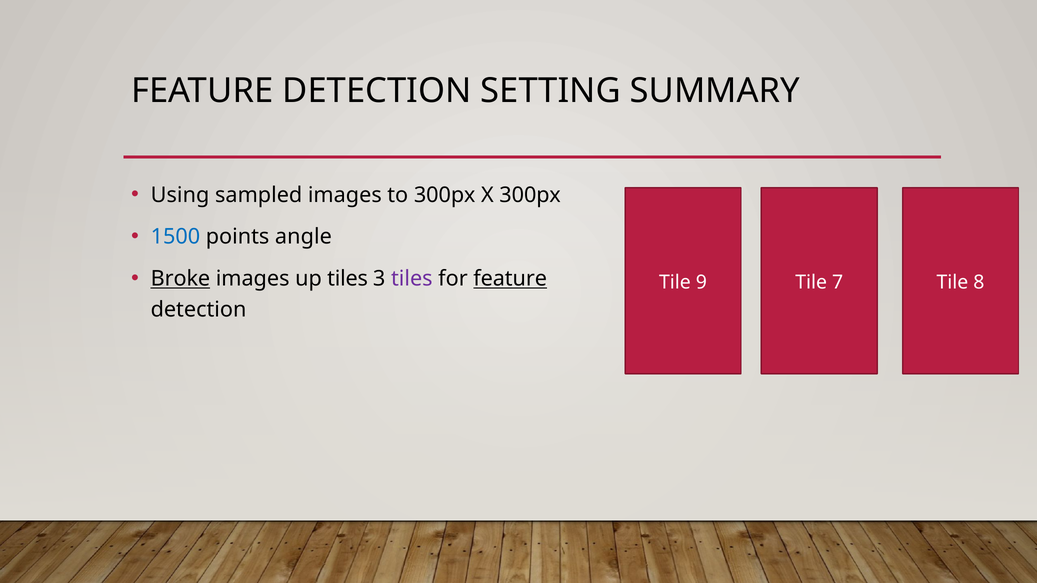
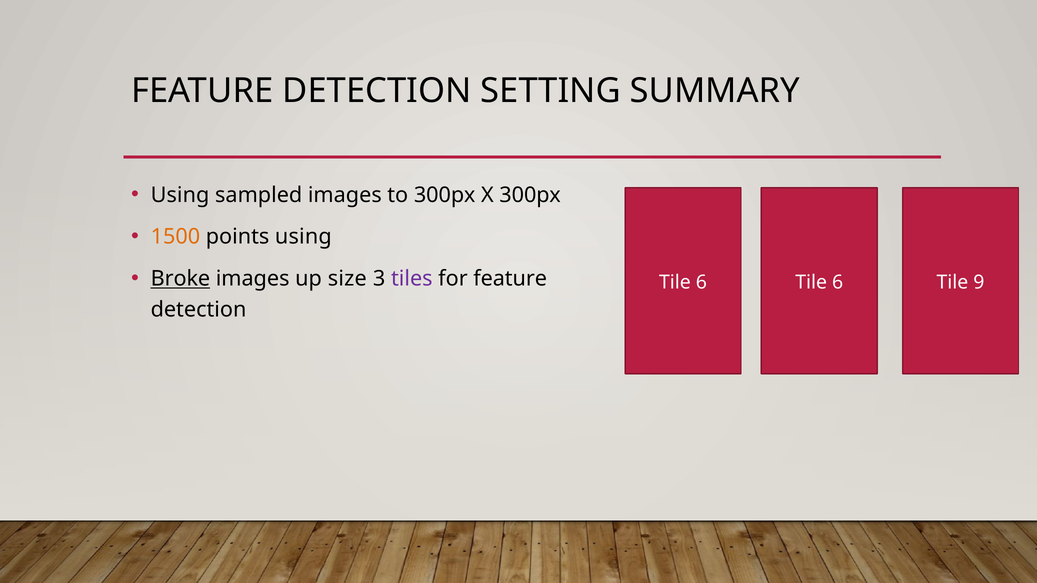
1500 colour: blue -> orange (175, 237)
points angle: angle -> using (303, 237)
up tiles: tiles -> size (347, 279)
feature underline: present -> none (510, 279)
9: 9 -> 6 (701, 282)
7: 7 -> 6 (838, 282)
8: 8 -> 9 (979, 282)
